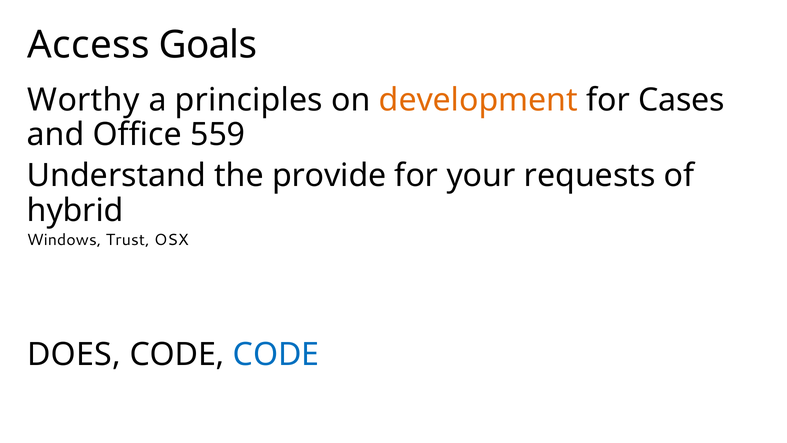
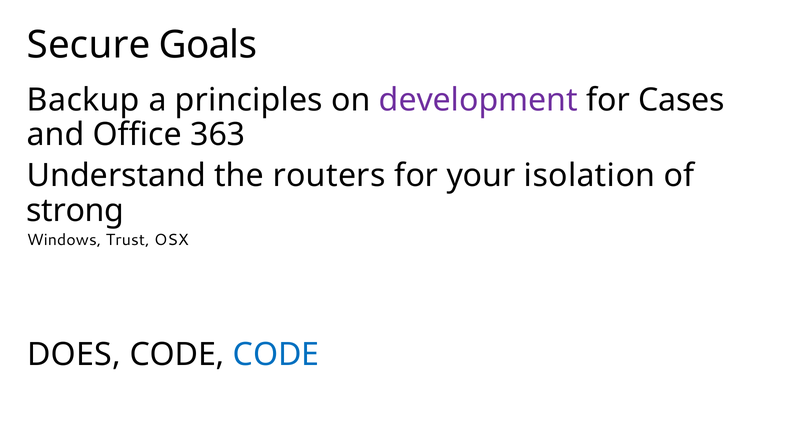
Access: Access -> Secure (89, 45)
Worthy: Worthy -> Backup (83, 100)
development colour: orange -> purple (478, 100)
559: 559 -> 363 (218, 135)
provide: provide -> routers (329, 176)
requests: requests -> isolation (590, 176)
hybrid: hybrid -> strong (75, 210)
